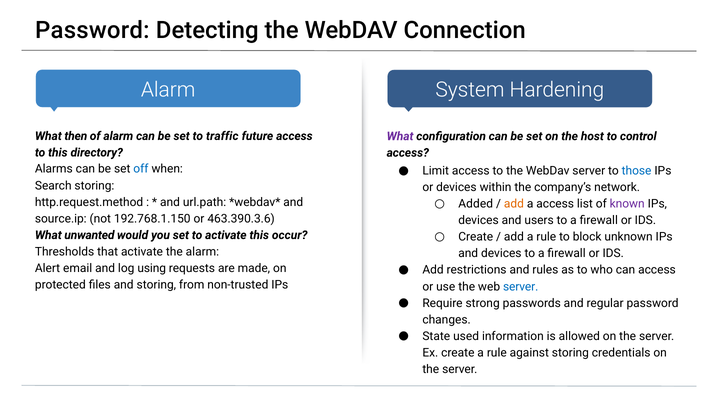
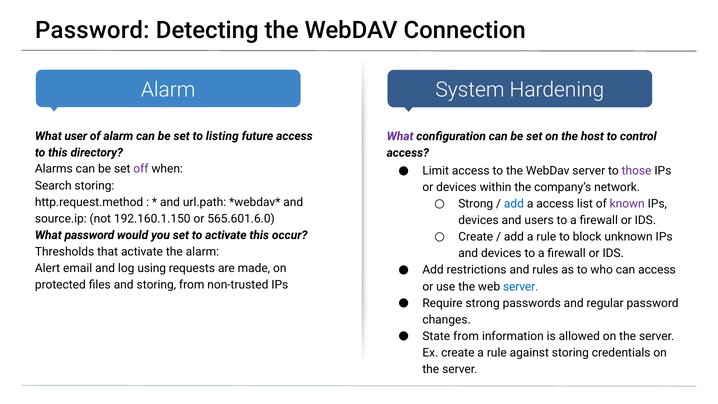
then: then -> user (76, 136)
traffic: traffic -> listing (222, 136)
off colour: blue -> purple (141, 169)
those colour: blue -> purple (637, 171)
Added: Added -> Strong (476, 204)
add colour: orange -> blue (514, 204)
192.768.1.150: 192.768.1.150 -> 192.160.1.150 (152, 219)
463.390.3.6: 463.390.3.6 -> 565.601.6.0 (241, 219)
What unwanted: unwanted -> password (89, 235)
State used: used -> from (466, 336)
